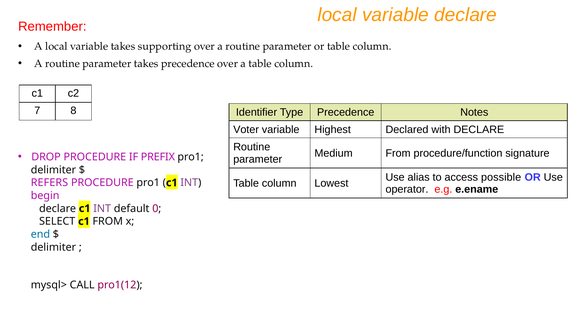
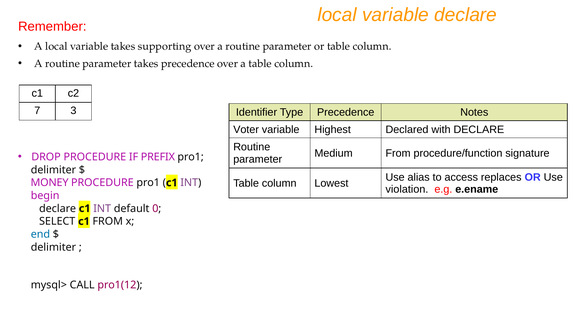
8: 8 -> 3 (73, 111)
possible: possible -> replaces (501, 177)
REFERS: REFERS -> MONEY (50, 183)
operator: operator -> violation (407, 189)
